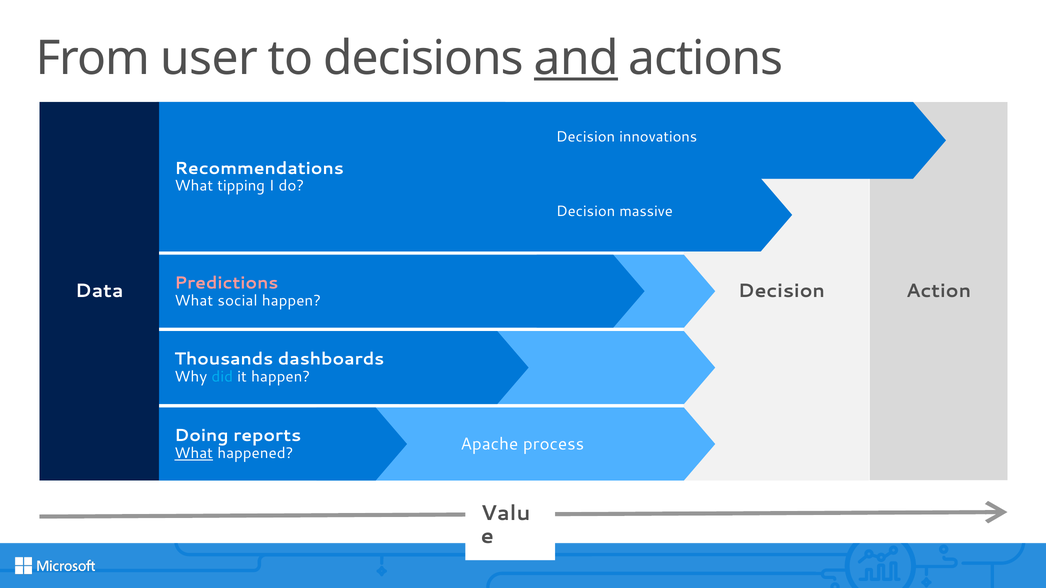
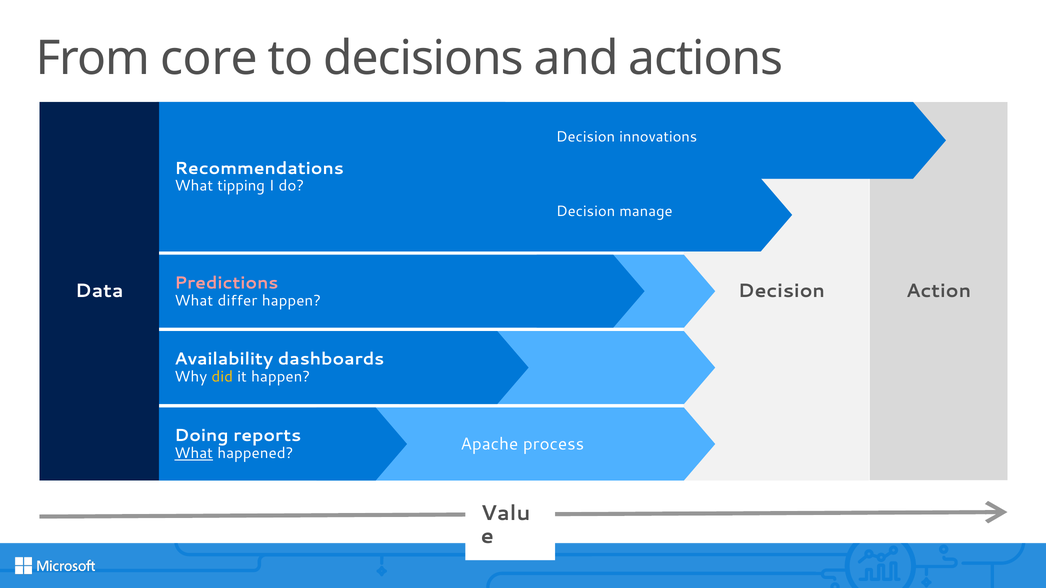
user: user -> core (209, 58)
and underline: present -> none (576, 58)
massive: massive -> manage (646, 212)
social: social -> differ (237, 301)
Thousands: Thousands -> Availability (224, 359)
did colour: light blue -> yellow (222, 377)
